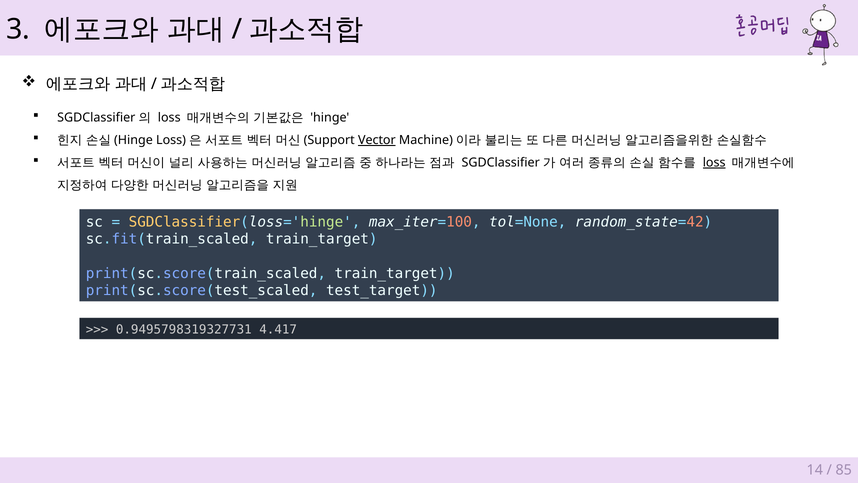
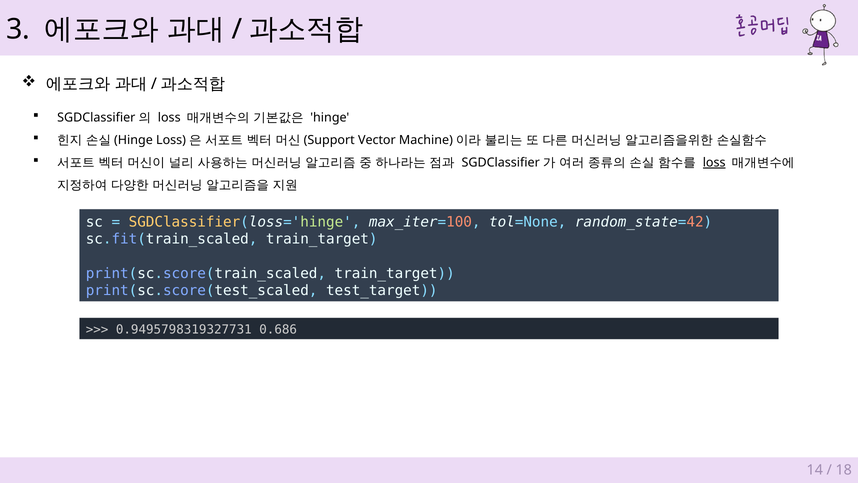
Vector underline: present -> none (377, 140)
4.417: 4.417 -> 0.686 (278, 329)
85: 85 -> 18 (844, 470)
